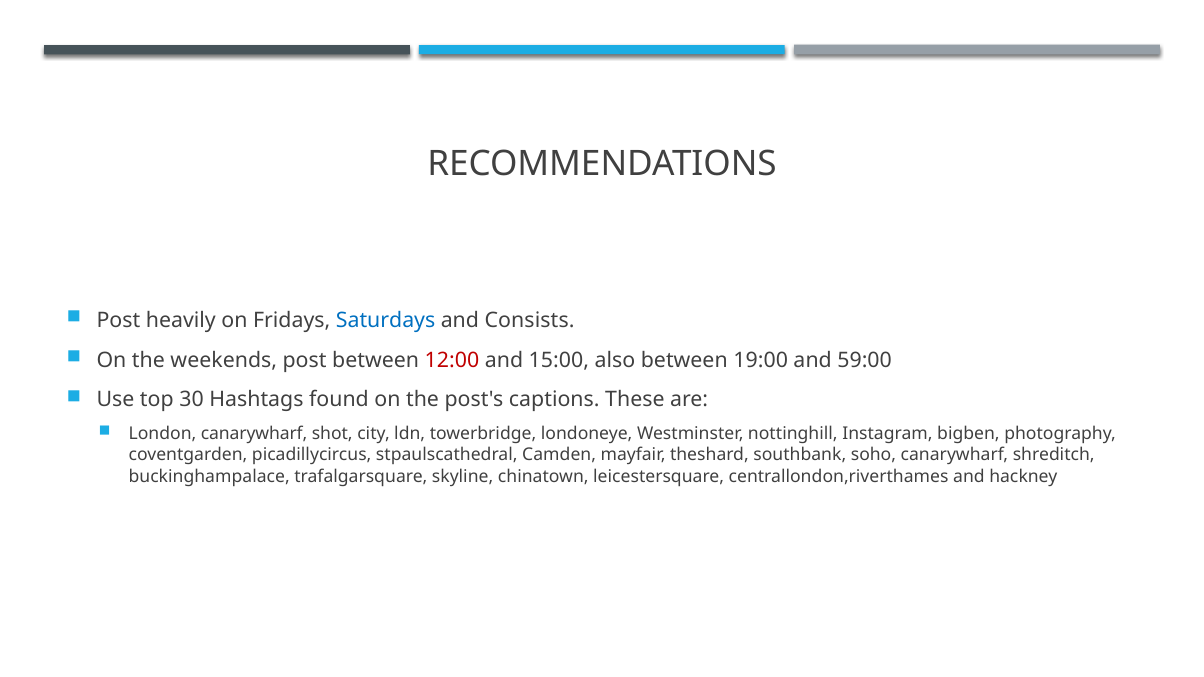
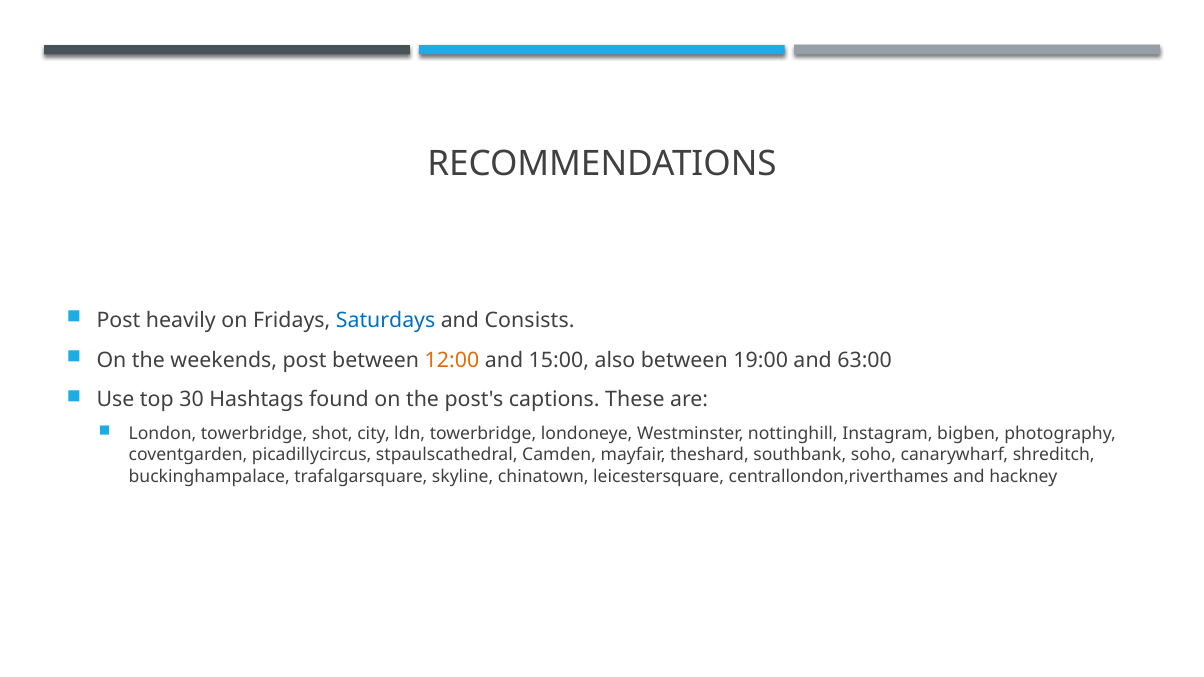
12:00 colour: red -> orange (452, 360)
59:00: 59:00 -> 63:00 (865, 360)
London canarywharf: canarywharf -> towerbridge (254, 434)
